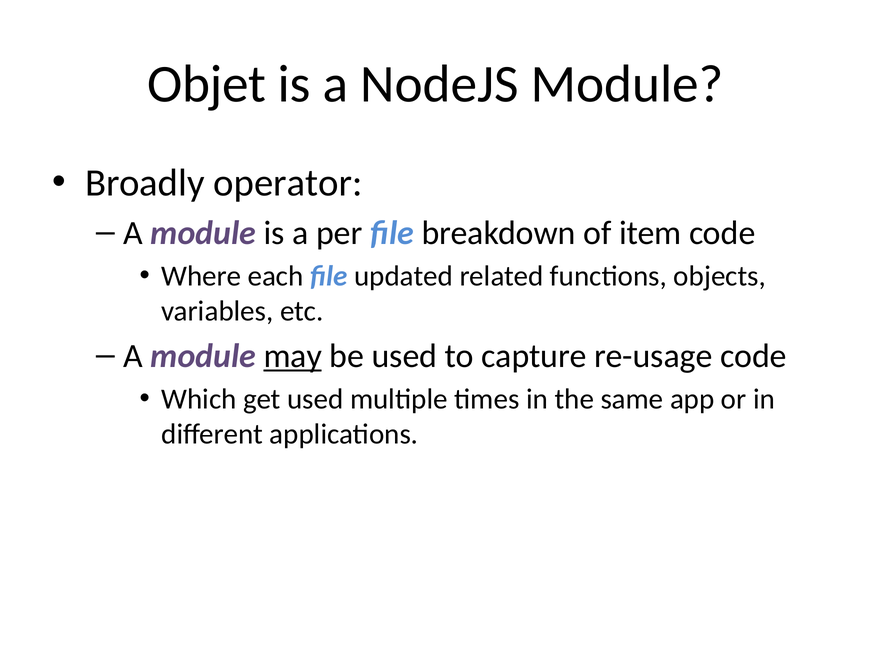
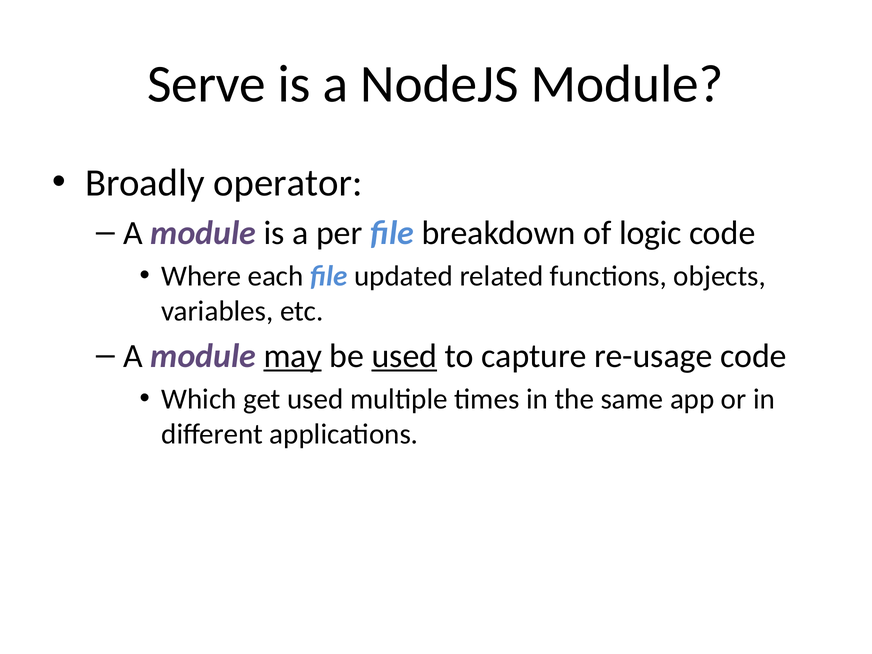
Objet: Objet -> Serve (207, 84)
item: item -> logic (650, 233)
used underline: none -> present (404, 356)
